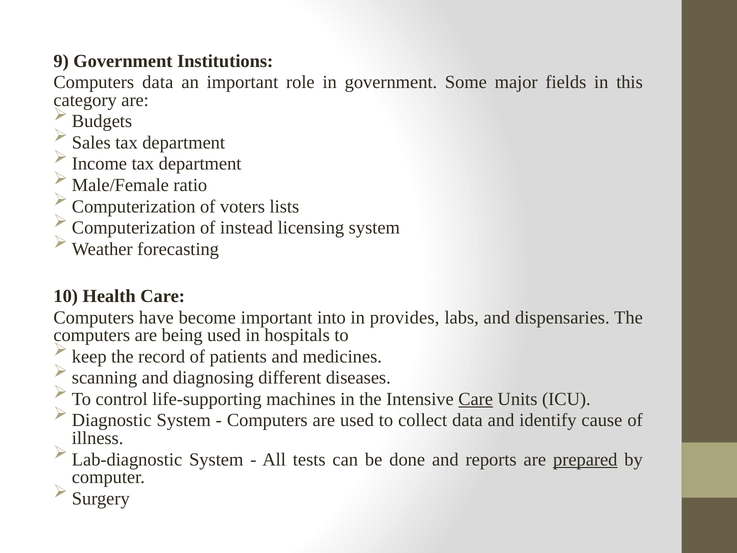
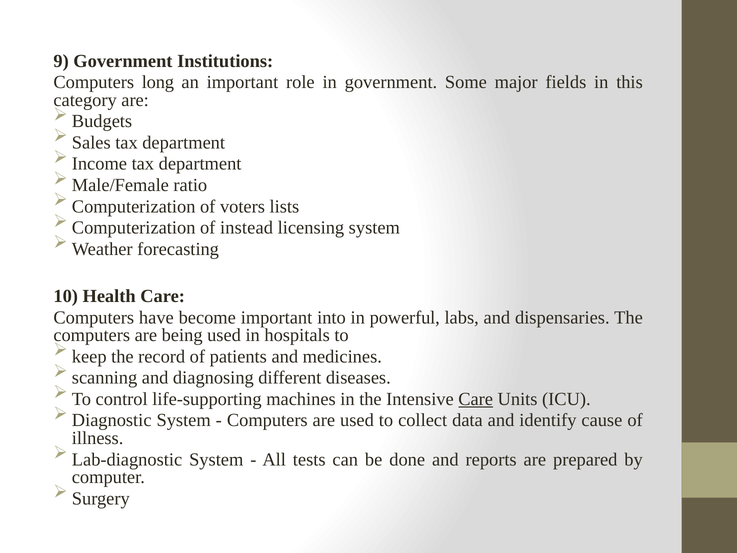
Computers data: data -> long (158, 82)
provides: provides -> powerful (405, 317)
prepared underline: present -> none (585, 459)
